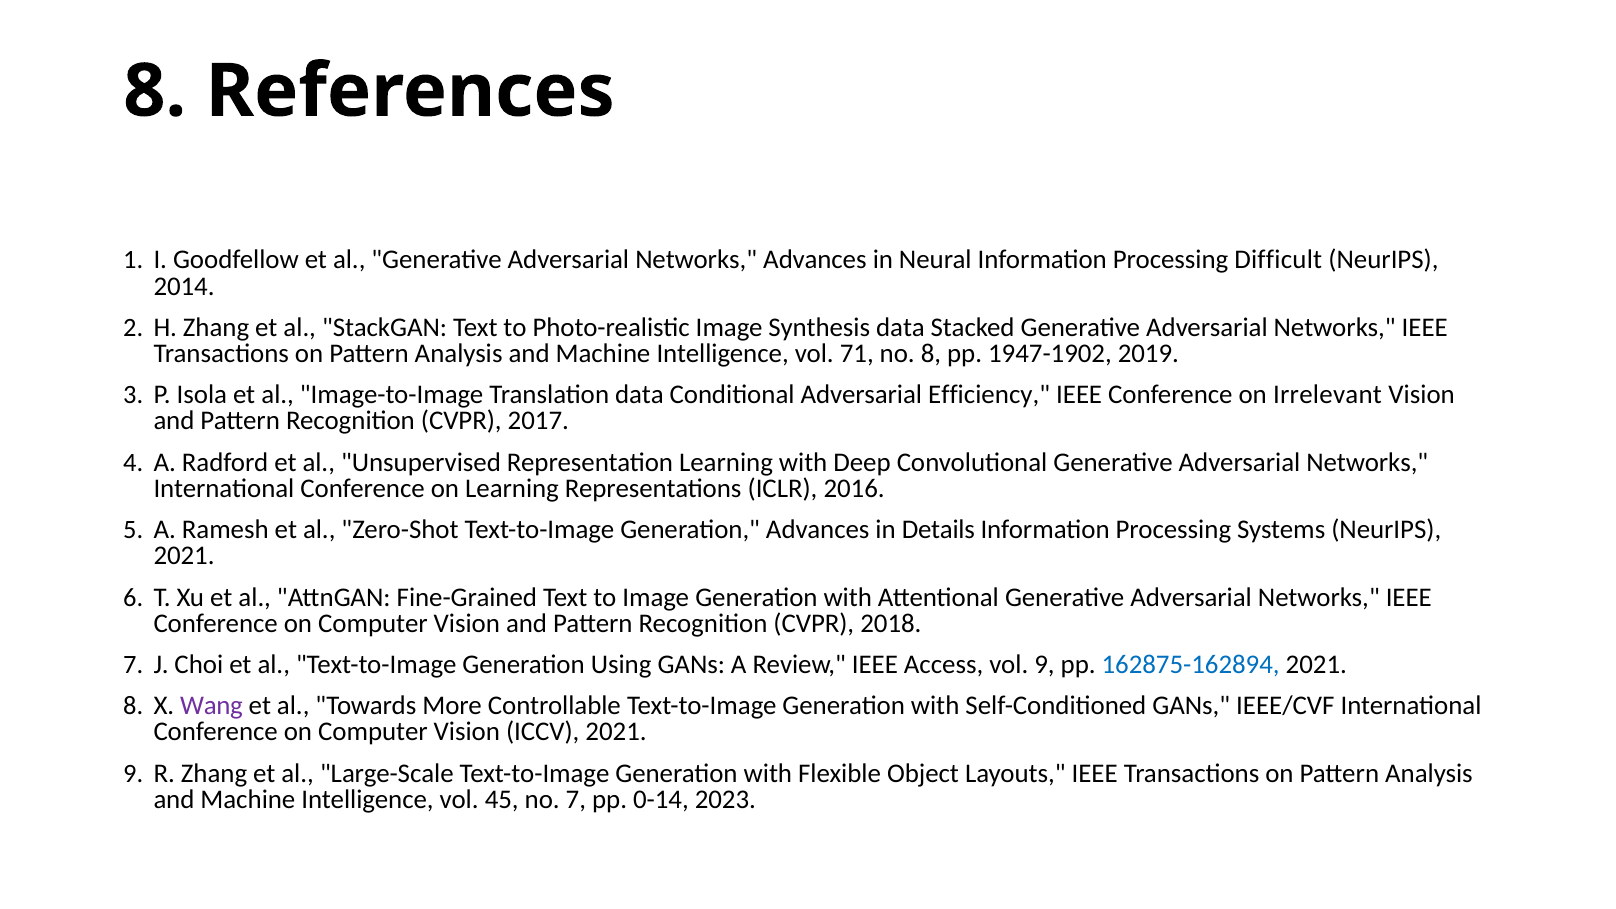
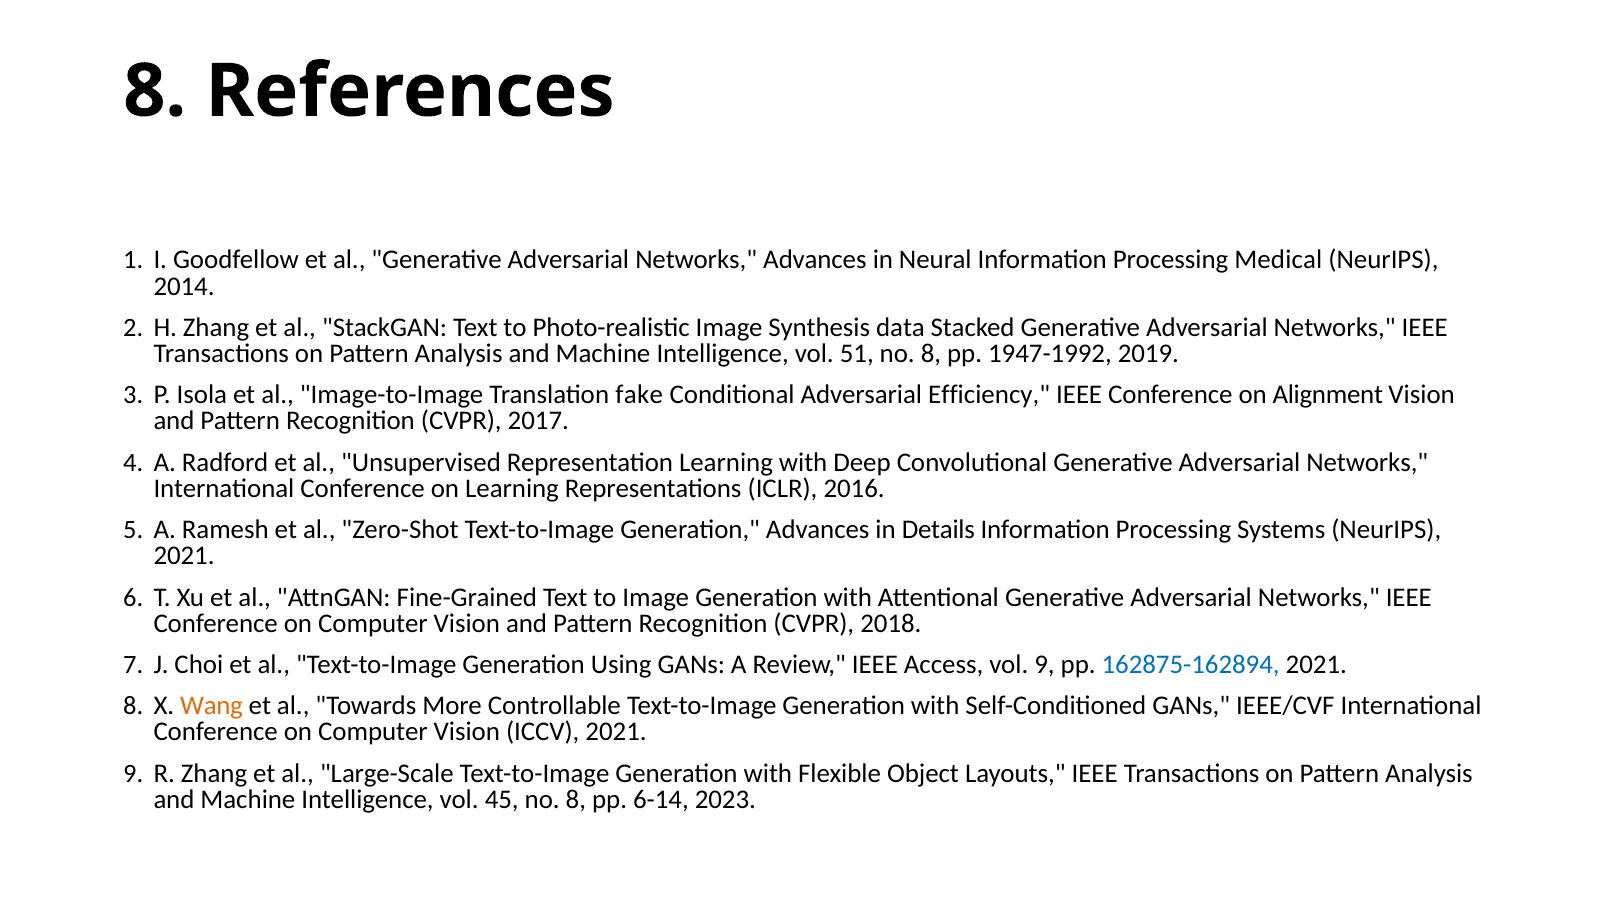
Difficult: Difficult -> Medical (1278, 260)
71: 71 -> 51 (857, 354)
1947-1902: 1947-1902 -> 1947-1992 (1050, 354)
Translation data: data -> fake (639, 395)
Irrelevant: Irrelevant -> Alignment (1328, 395)
Wang colour: purple -> orange (211, 706)
45 no 7: 7 -> 8 (576, 799)
0-14: 0-14 -> 6-14 (661, 799)
